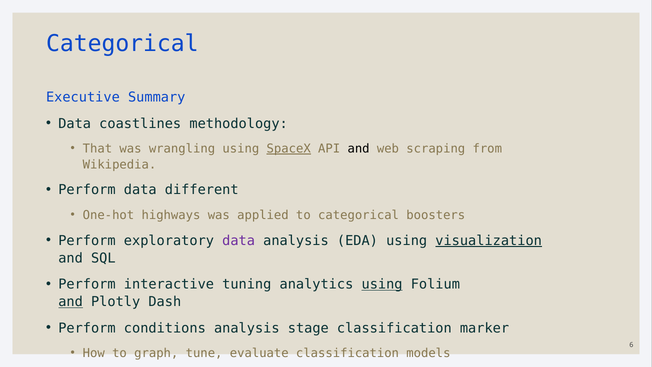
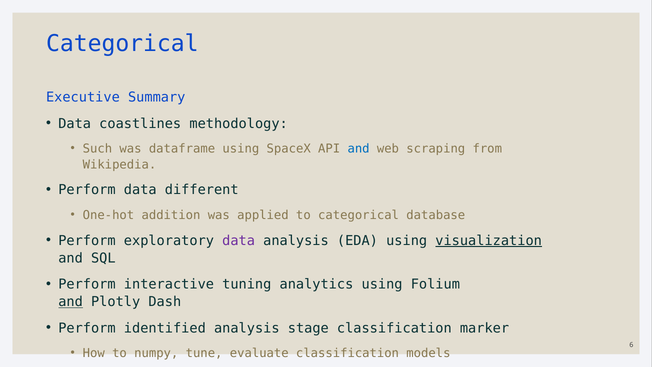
That: That -> Such (97, 149)
wrangling: wrangling -> dataframe (182, 149)
SpaceX underline: present -> none (289, 149)
and colour: black -> blue (359, 149)
highways: highways -> addition (171, 215)
boosters: boosters -> database (436, 215)
using underline: present -> none (382, 284)
conditions: conditions -> identified (165, 328)
graph: graph -> numpy (156, 353)
